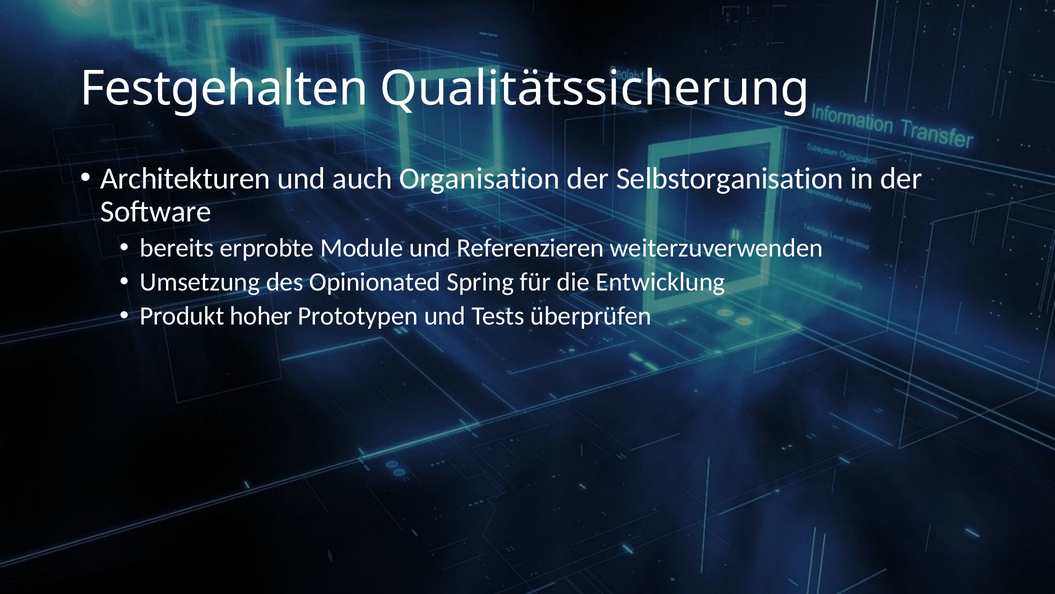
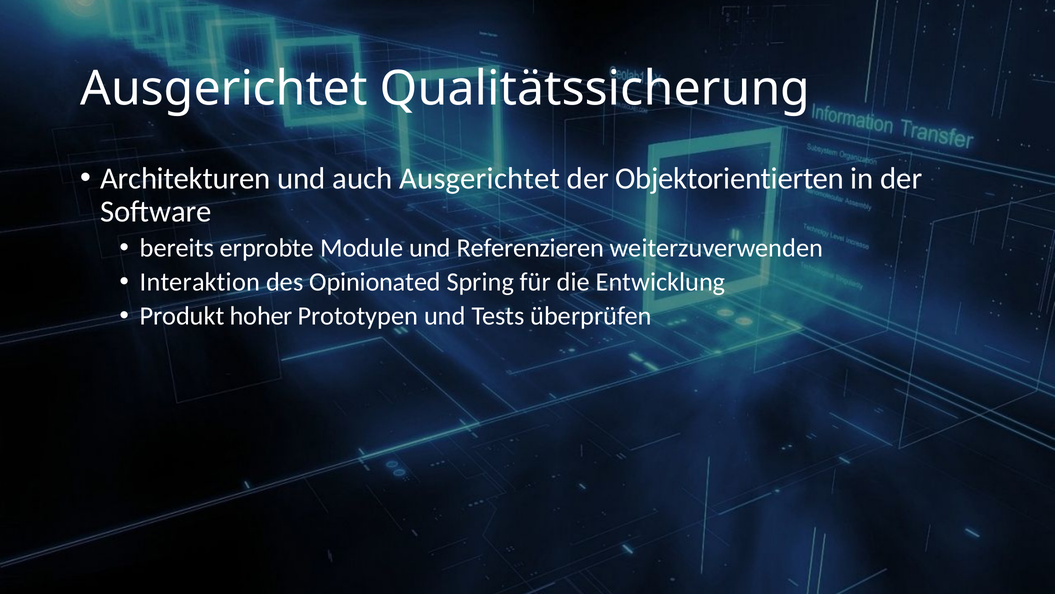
Festgehalten: Festgehalten -> Ausgerichtet (224, 89)
auch Organisation: Organisation -> Ausgerichtet (480, 178)
Selbstorganisation: Selbstorganisation -> Objektorientierten (730, 178)
Umsetzung: Umsetzung -> Interaktion (200, 282)
